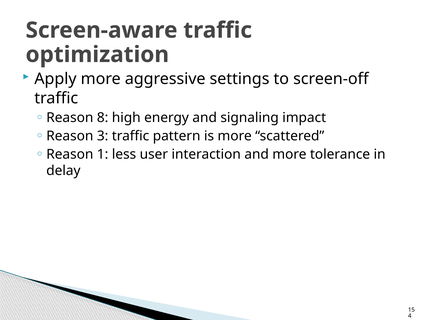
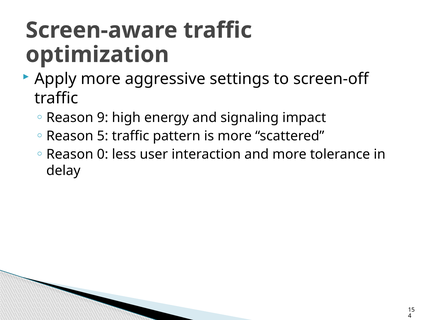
8: 8 -> 9 (103, 118)
3: 3 -> 5 (103, 136)
1: 1 -> 0 (103, 154)
